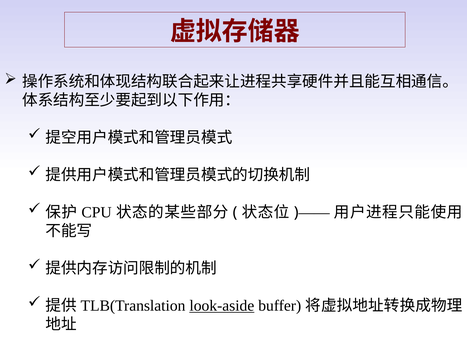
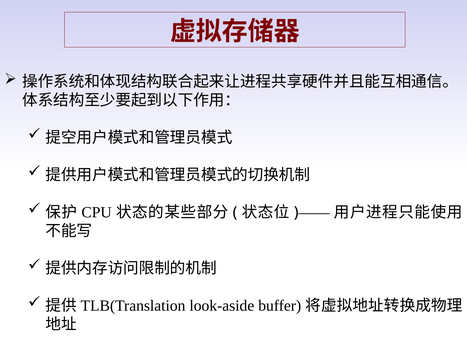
look-aside underline: present -> none (222, 306)
